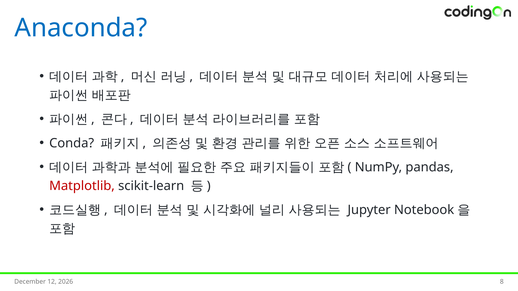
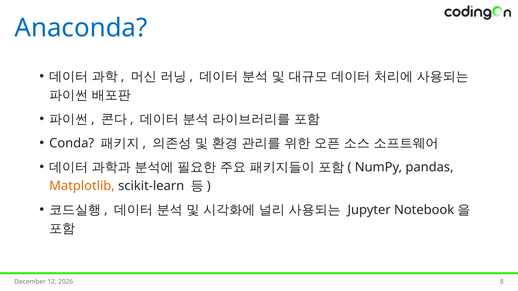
Matplotlib colour: red -> orange (82, 186)
